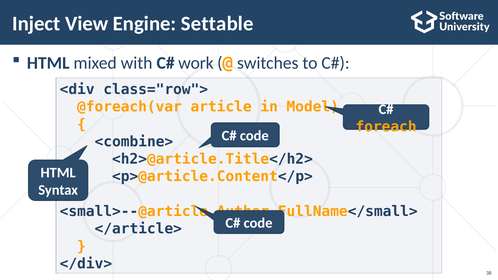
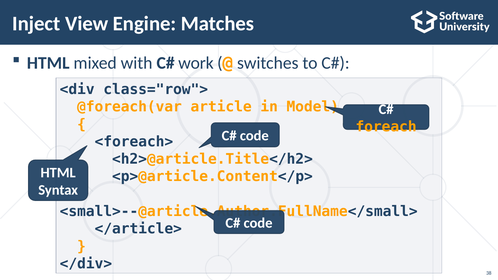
Settable: Settable -> Matches (217, 24)
<combine>: <combine> -> <foreach> (134, 142)
